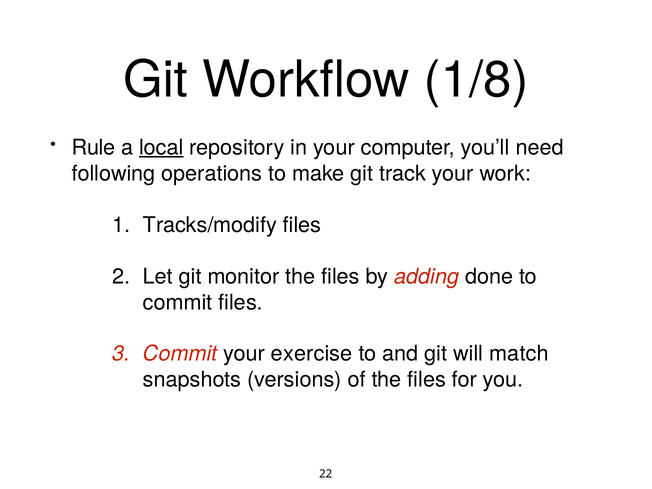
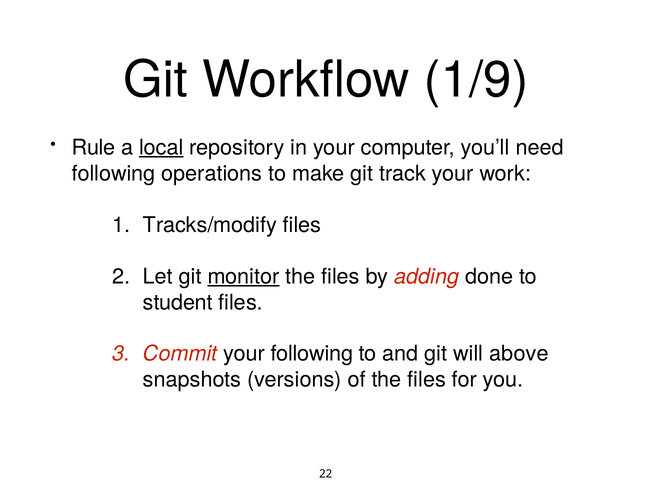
1/8: 1/8 -> 1/9 (476, 80)
monitor underline: none -> present (243, 276)
commit: commit -> student (178, 302)
your exercise: exercise -> following (312, 354)
match: match -> above (519, 354)
